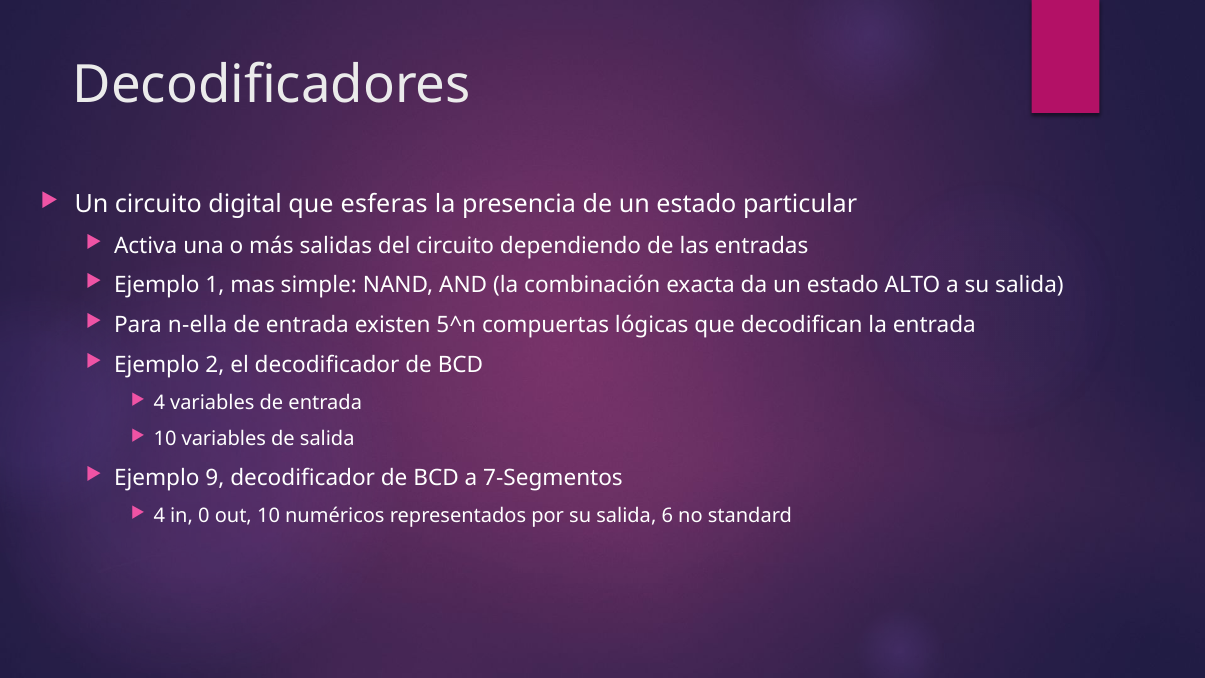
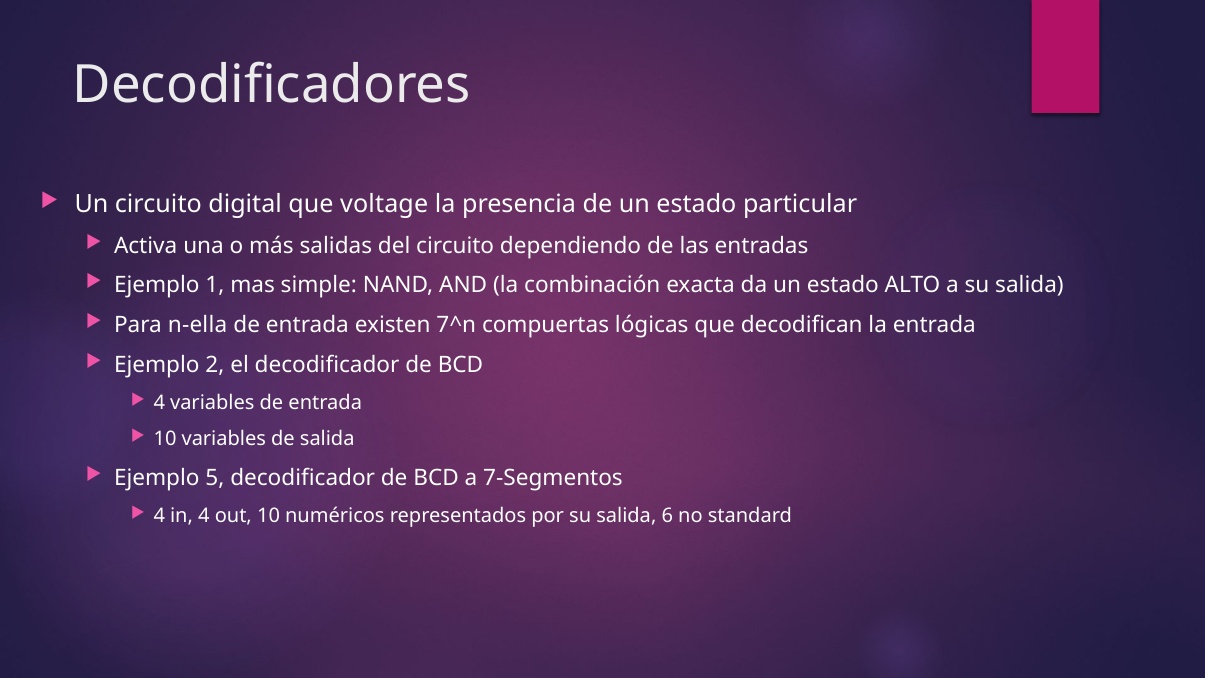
esferas: esferas -> voltage (384, 205)
5^n: 5^n -> 7^n (456, 325)
9: 9 -> 5 (215, 478)
in 0: 0 -> 4 (204, 515)
